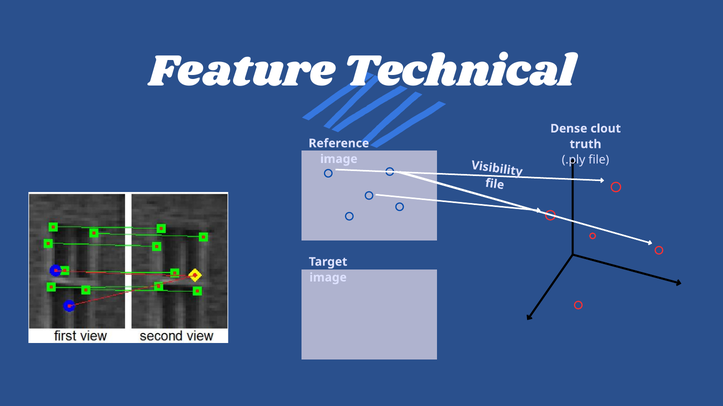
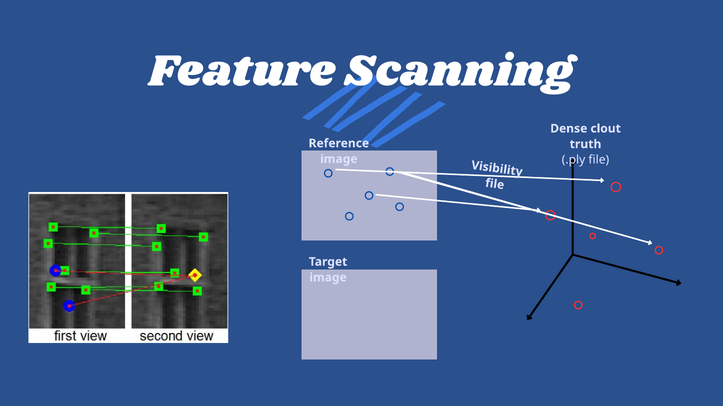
Technical: Technical -> Scanning (459, 71)
